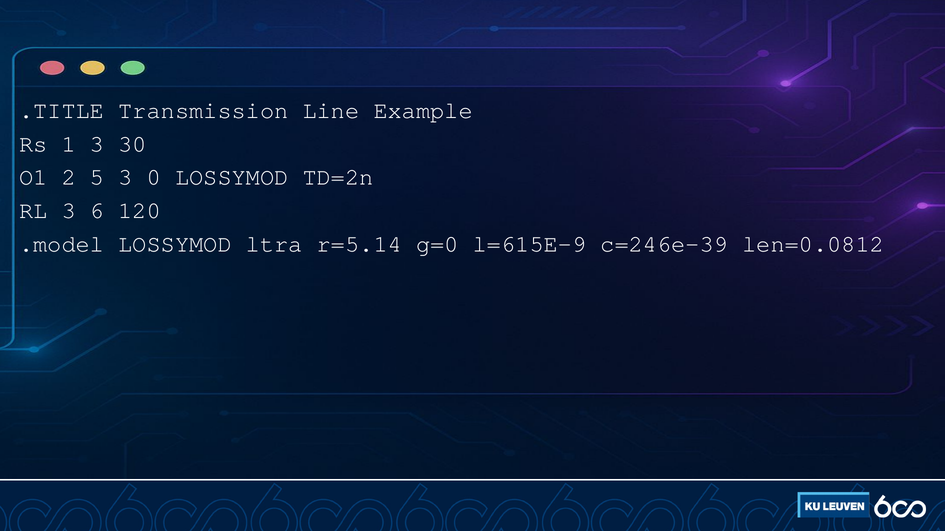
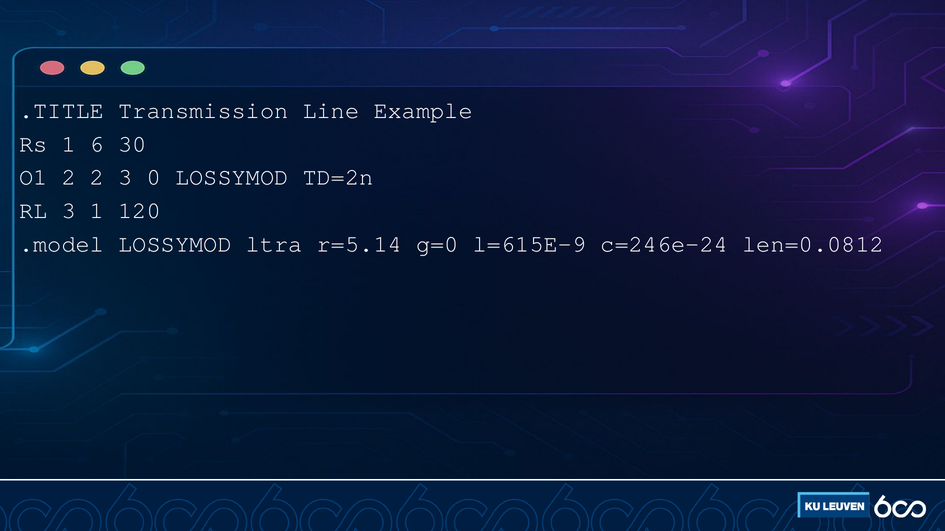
1 3: 3 -> 6 (97, 144)
2 5: 5 -> 2 (97, 177)
3 6: 6 -> 1 (97, 211)
c=246e-39: c=246e-39 -> c=246e-24 (664, 244)
